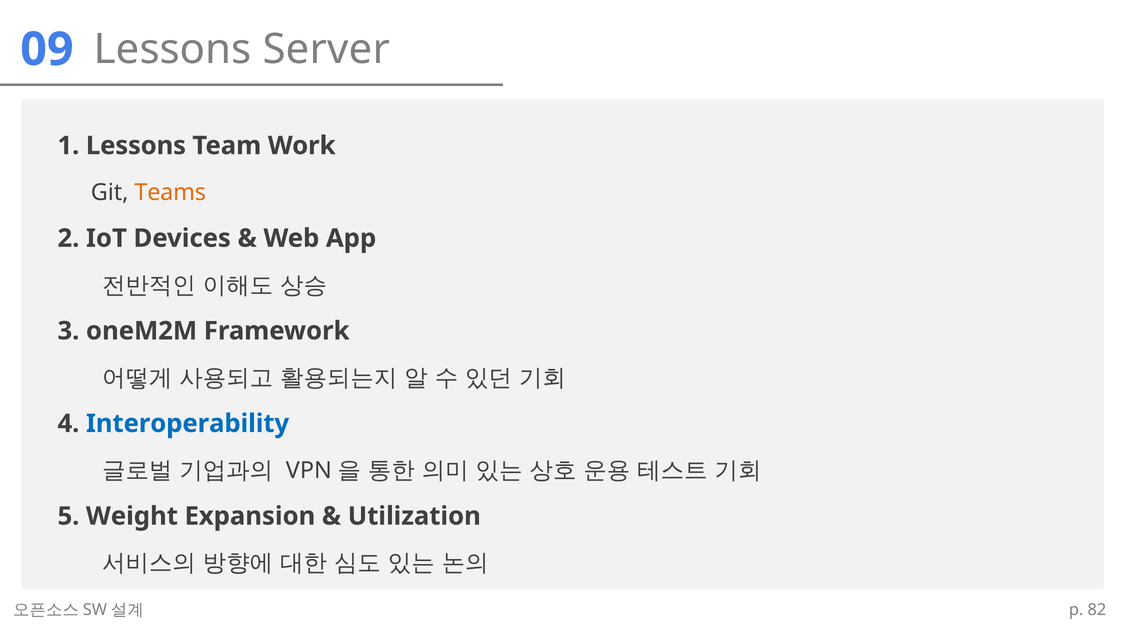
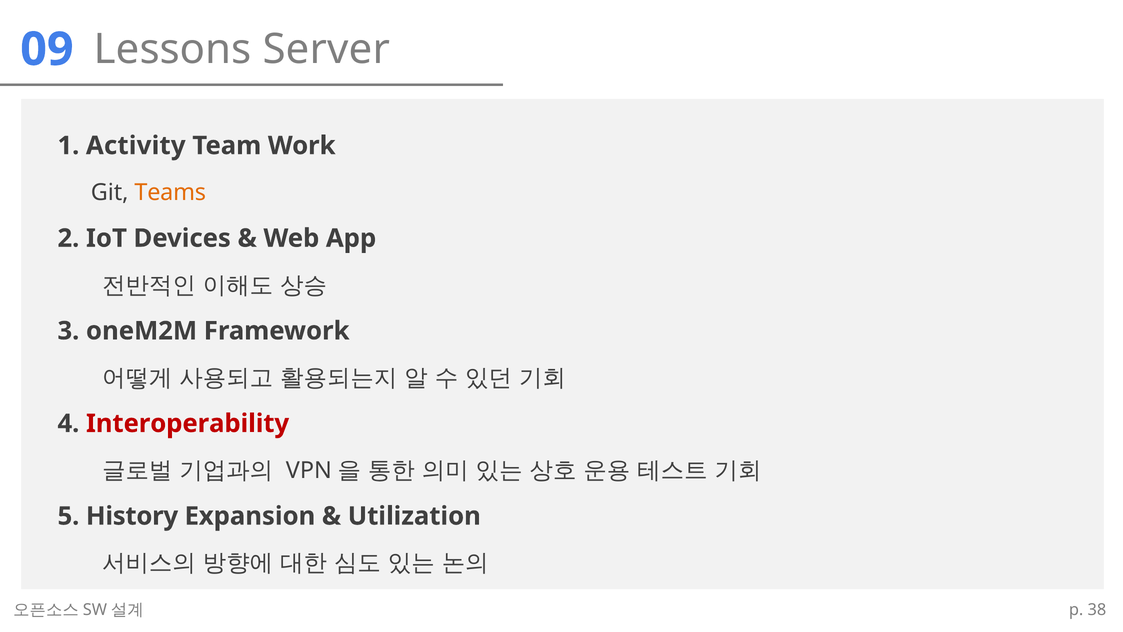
1 Lessons: Lessons -> Activity (136, 146)
Interoperability colour: blue -> red (188, 423)
Weight: Weight -> History (132, 516)
82: 82 -> 38 (1097, 609)
